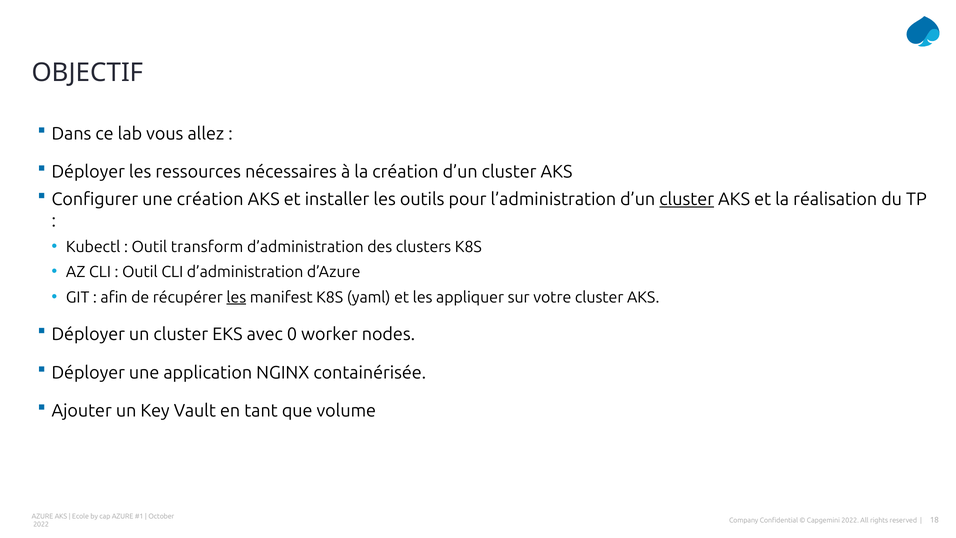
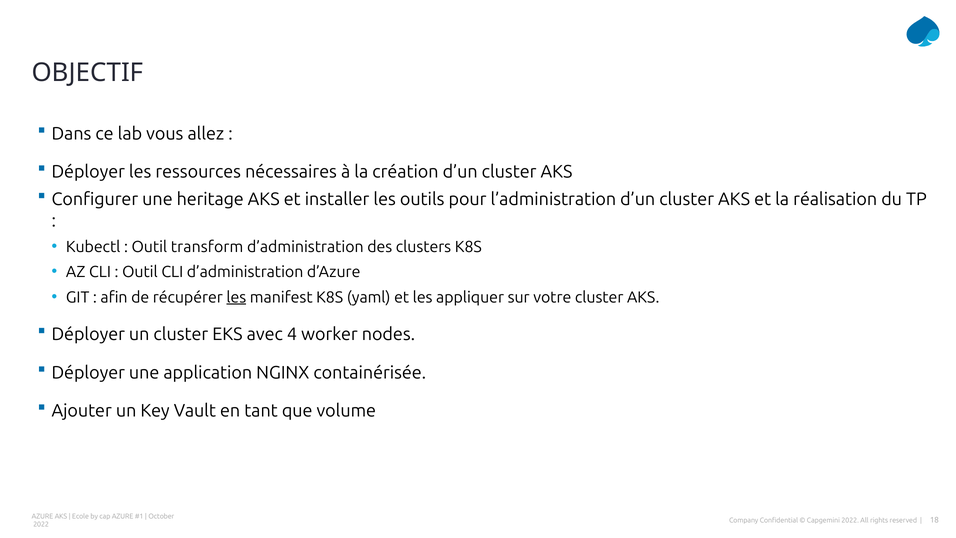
une création: création -> heritage (210, 199)
cluster underline: present -> none (687, 199)
0: 0 -> 4 (292, 334)
